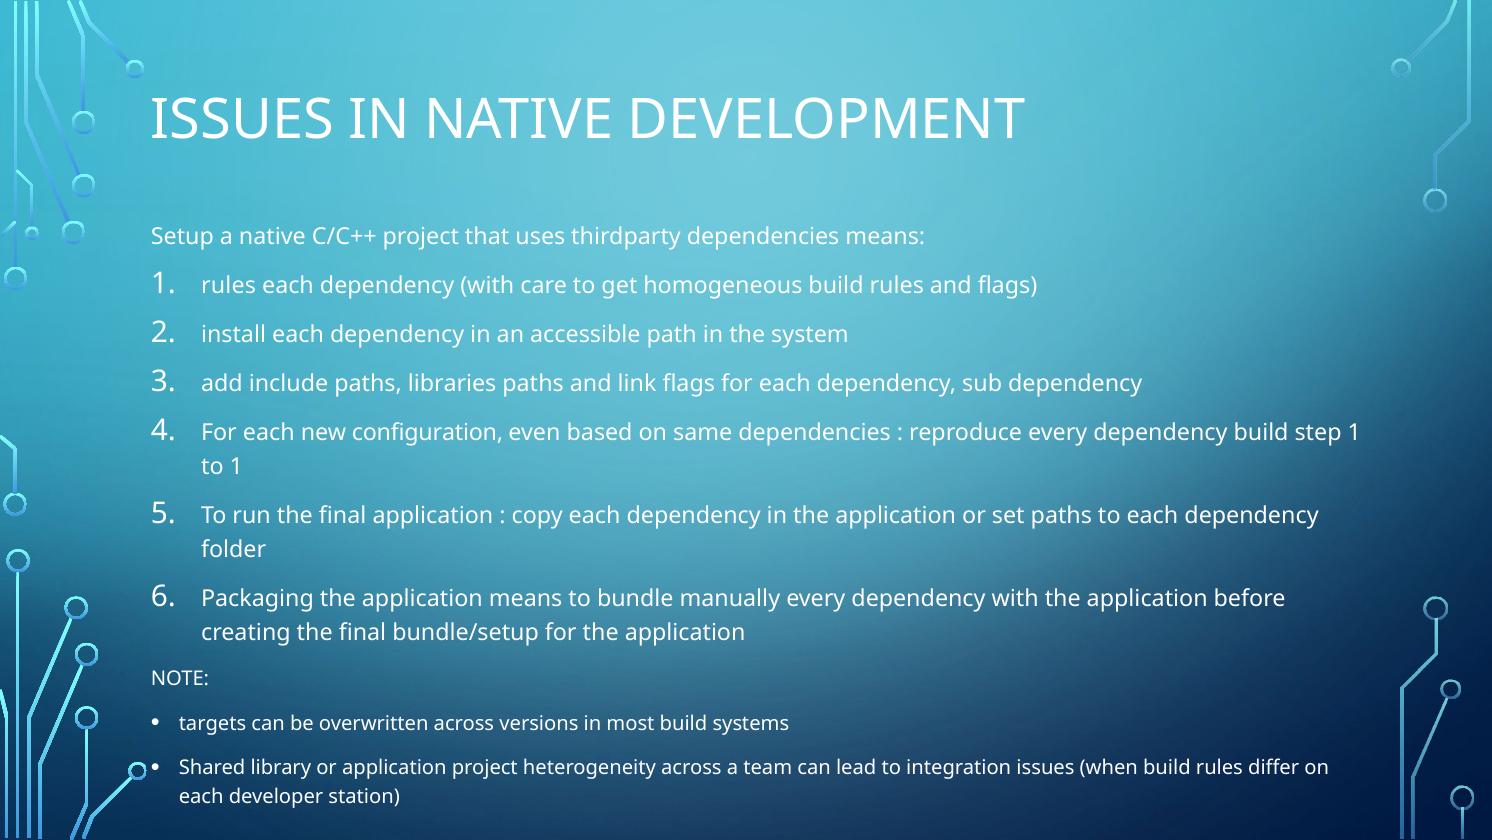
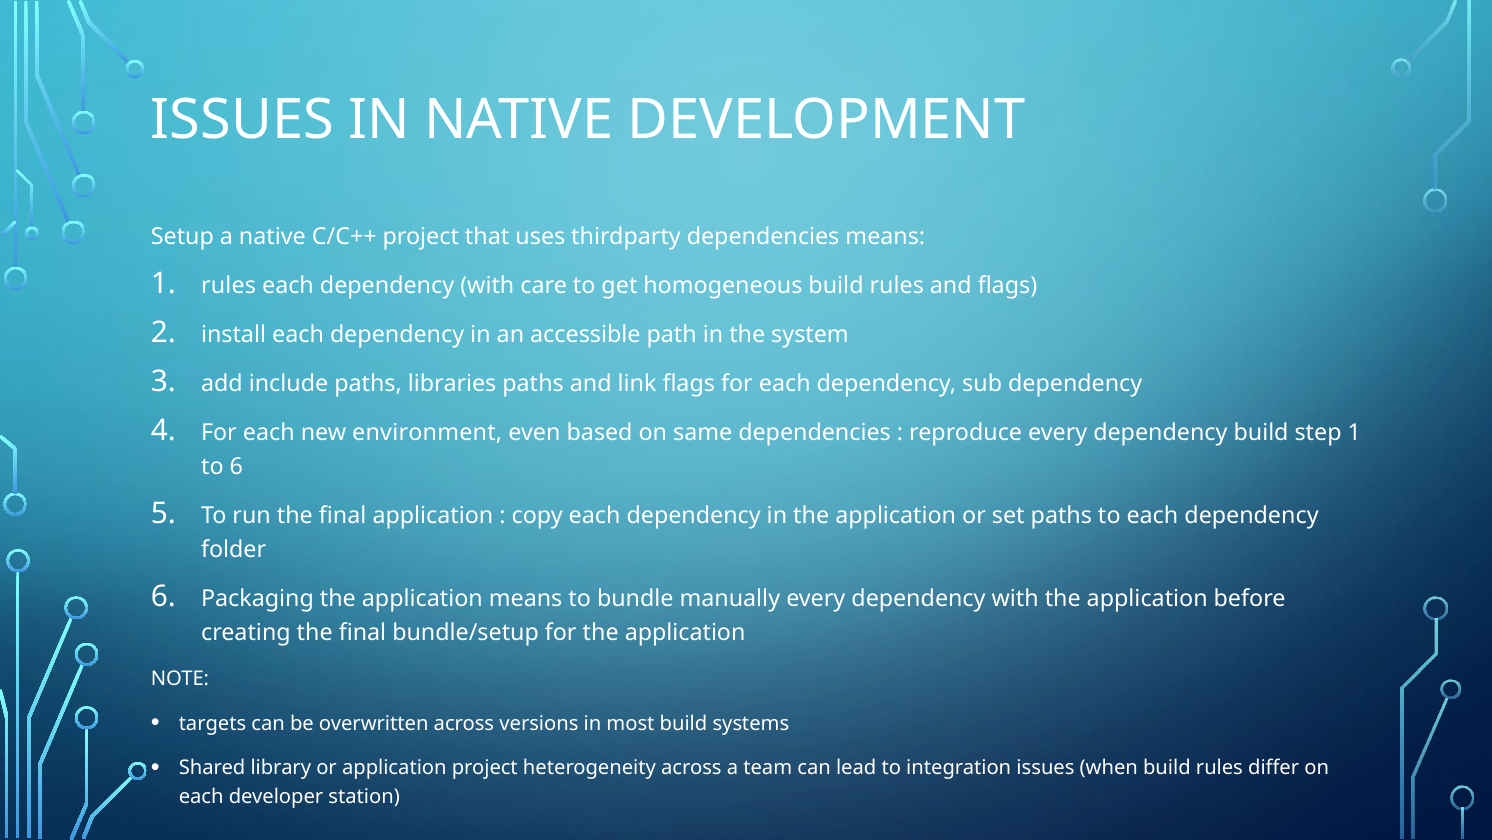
configuration: configuration -> environment (427, 433)
to 1: 1 -> 6 (236, 466)
